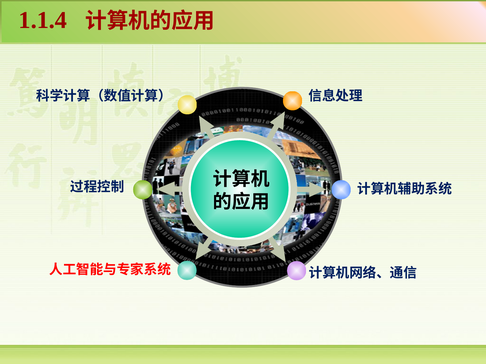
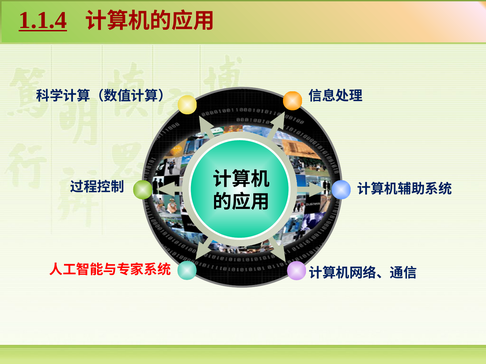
1.1.4 underline: none -> present (43, 20)
